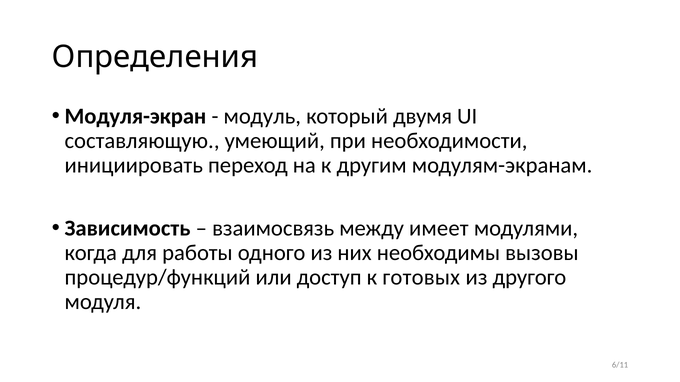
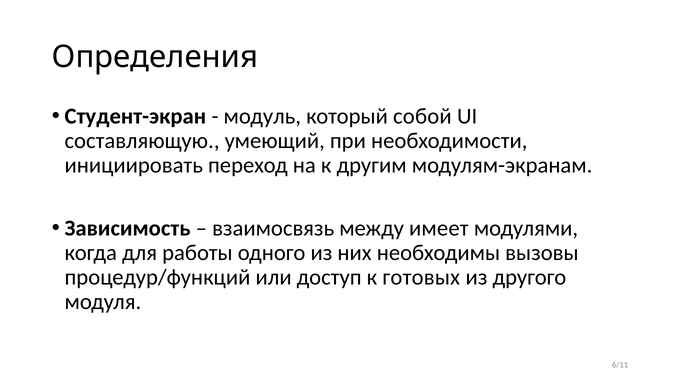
Модуля-экран: Модуля-экран -> Студент-экран (135, 116)
двумя: двумя -> собой (422, 116)
